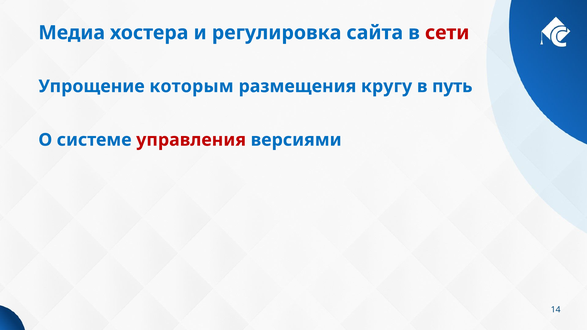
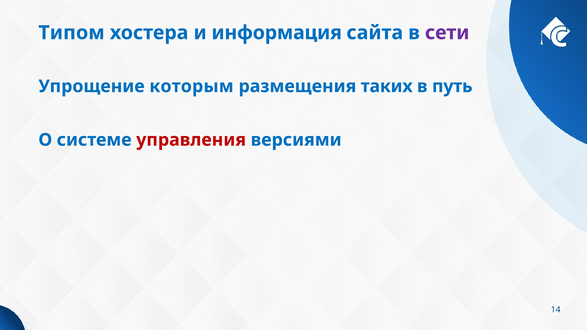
Медиа: Медиа -> Типом (72, 33)
регулировка: регулировка -> информация (277, 33)
сети colour: red -> purple (447, 33)
кругу: кругу -> таких (387, 86)
